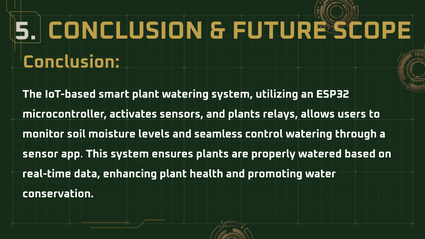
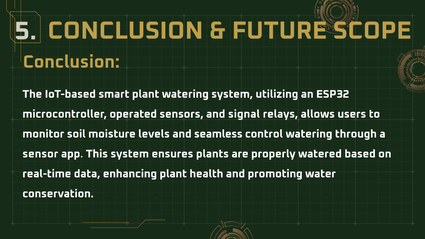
activates: activates -> operated (133, 114)
and plants: plants -> signal (244, 114)
